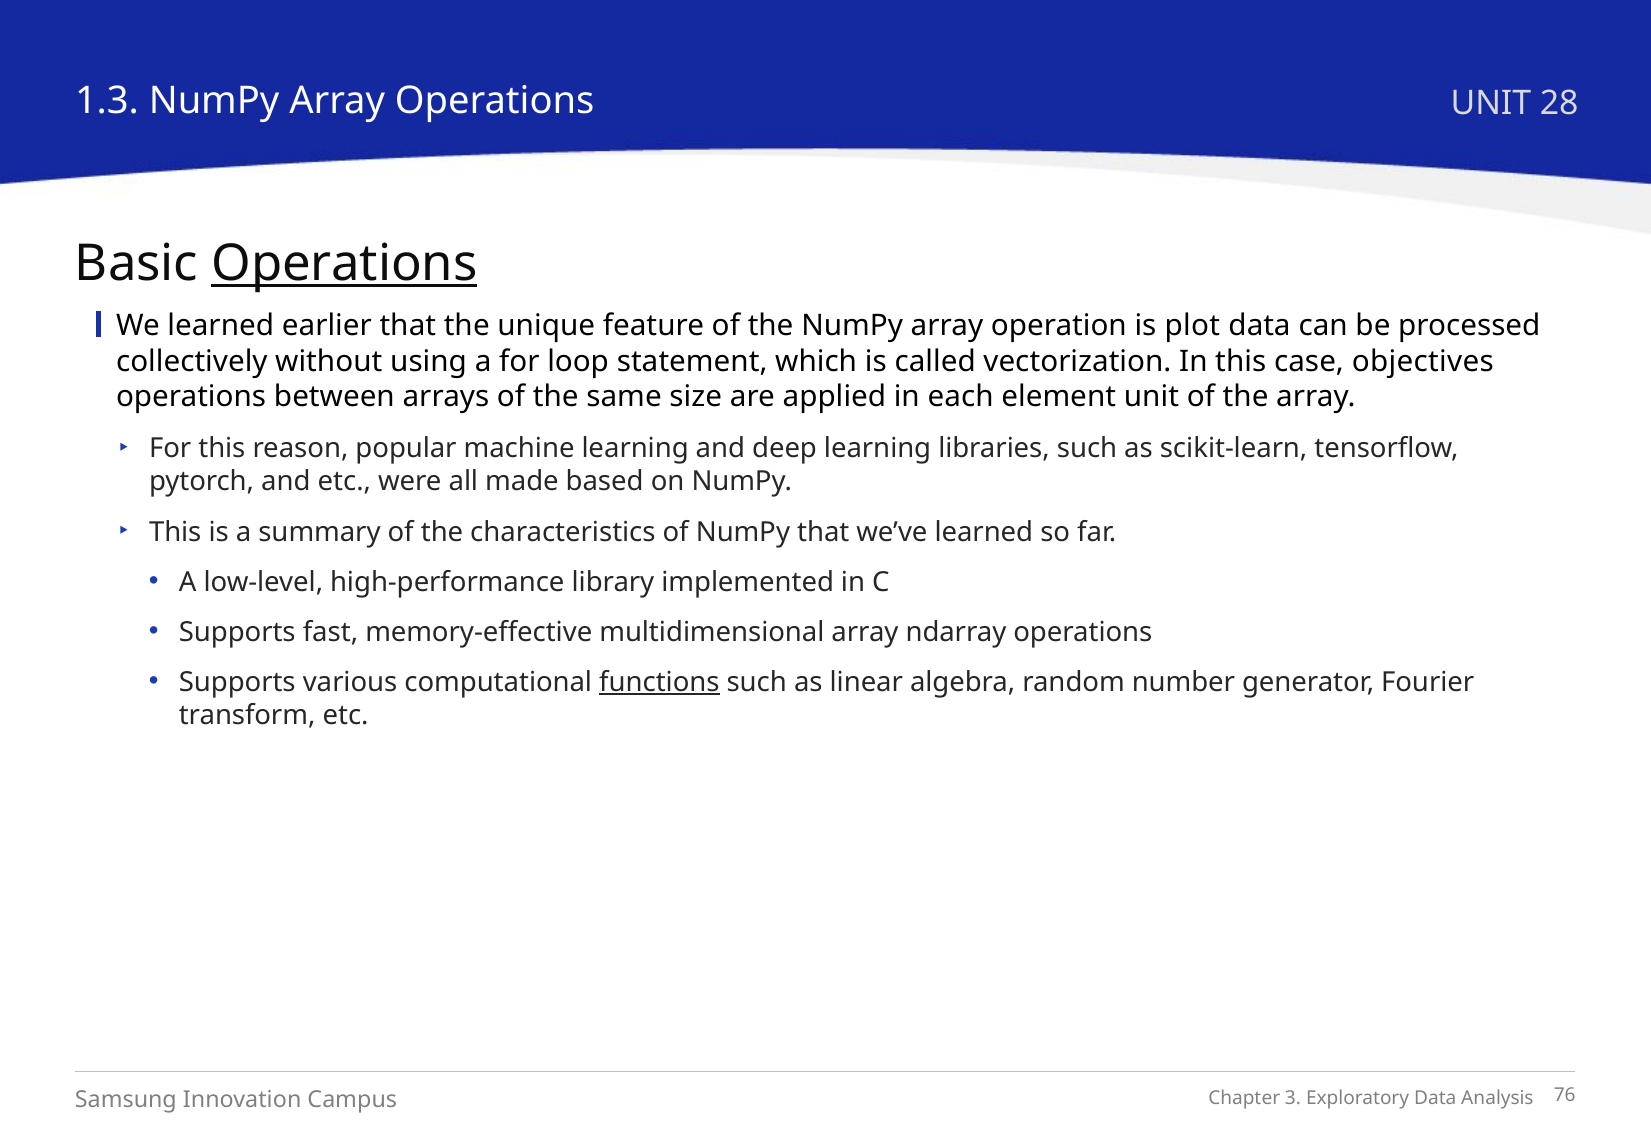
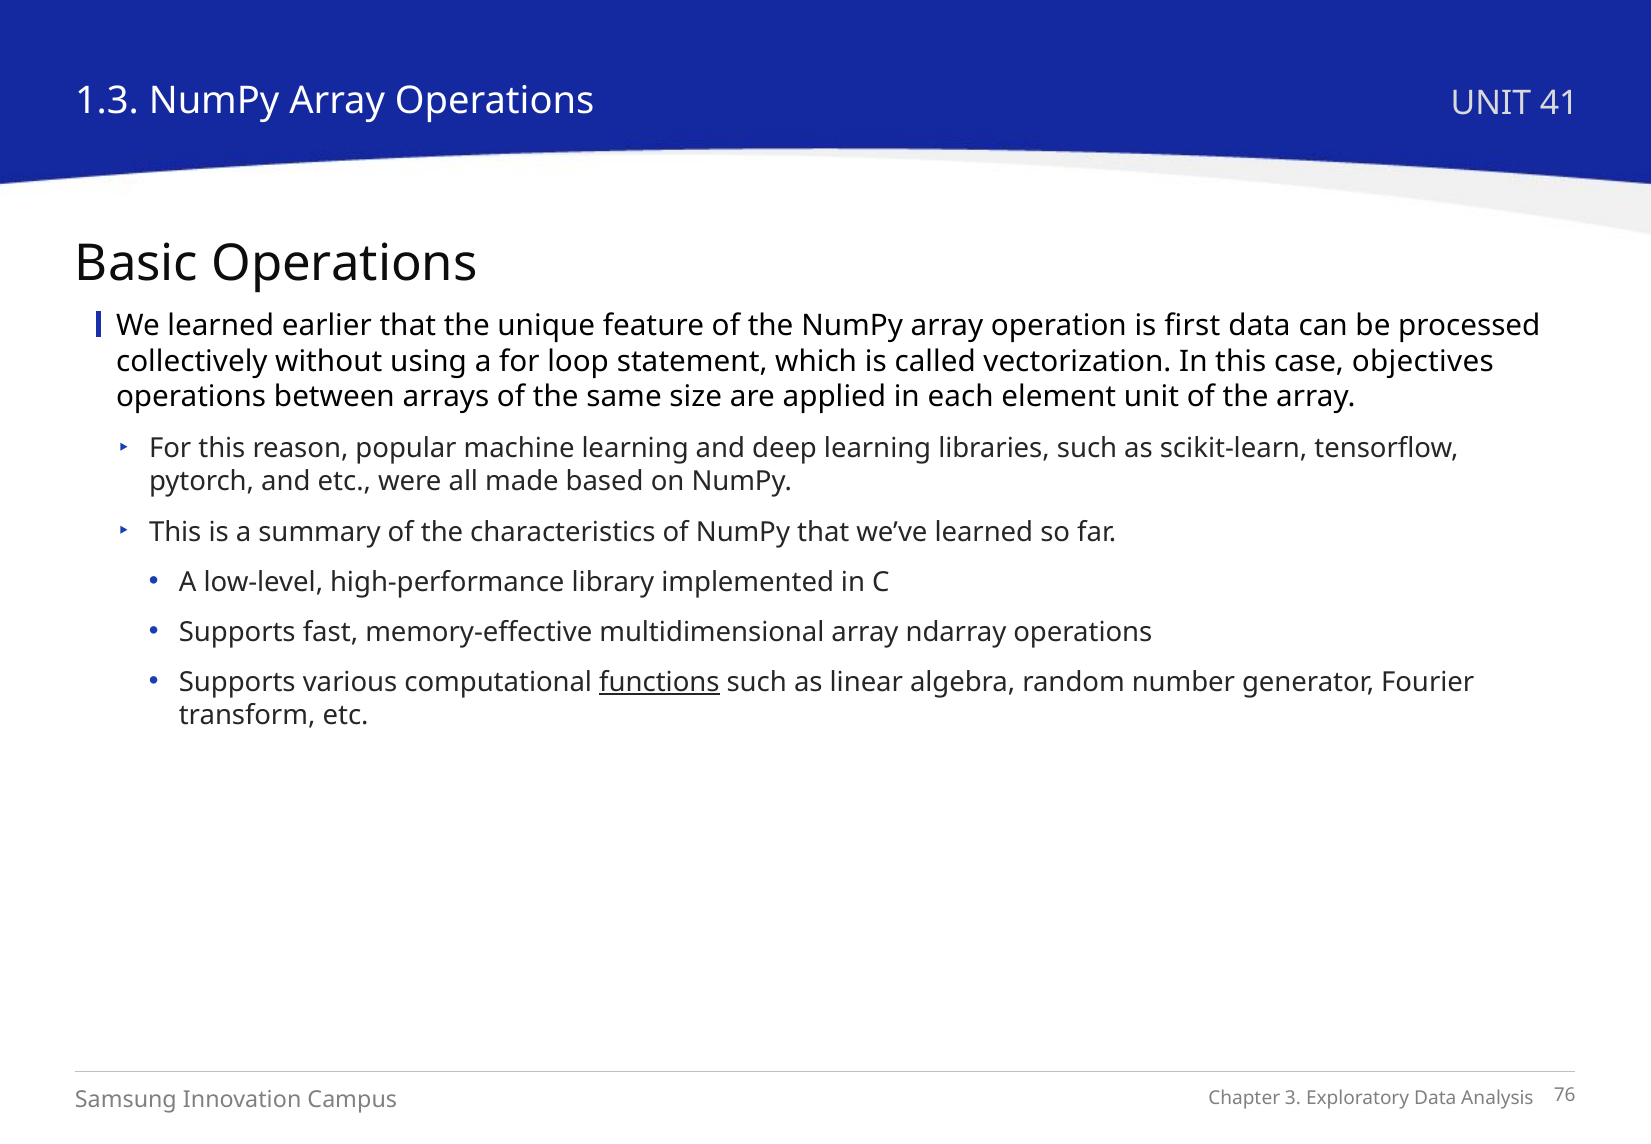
28: 28 -> 41 (1559, 103)
Operations underline: present -> none (344, 263)
plot: plot -> first (1192, 326)
